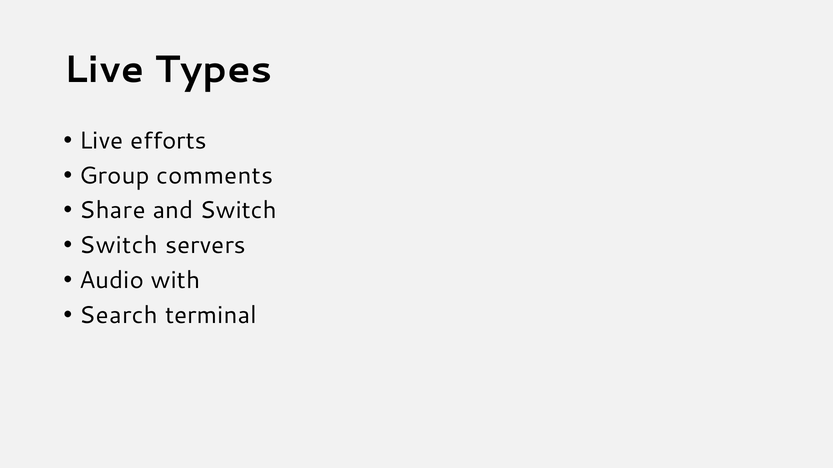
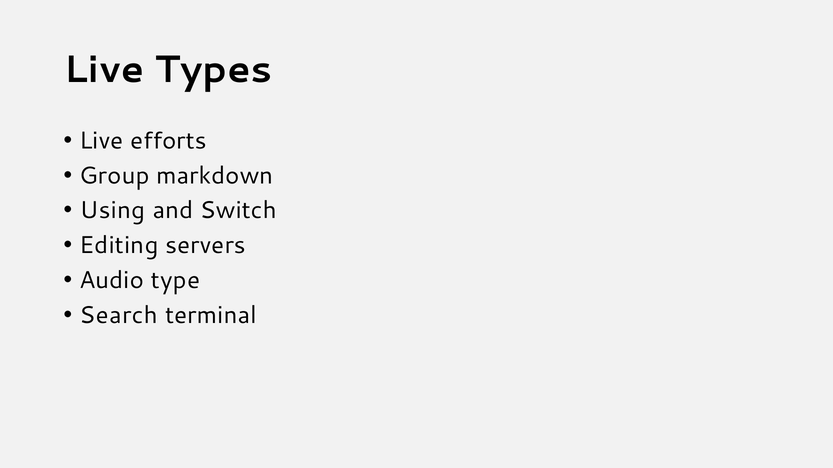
comments: comments -> markdown (215, 176)
Share: Share -> Using (112, 211)
Switch: Switch -> Editing (119, 246)
with: with -> type (175, 281)
